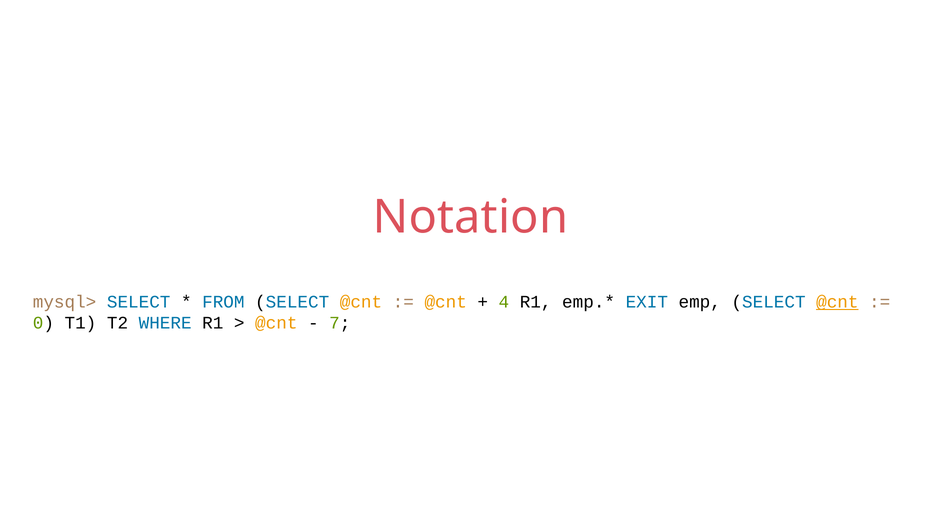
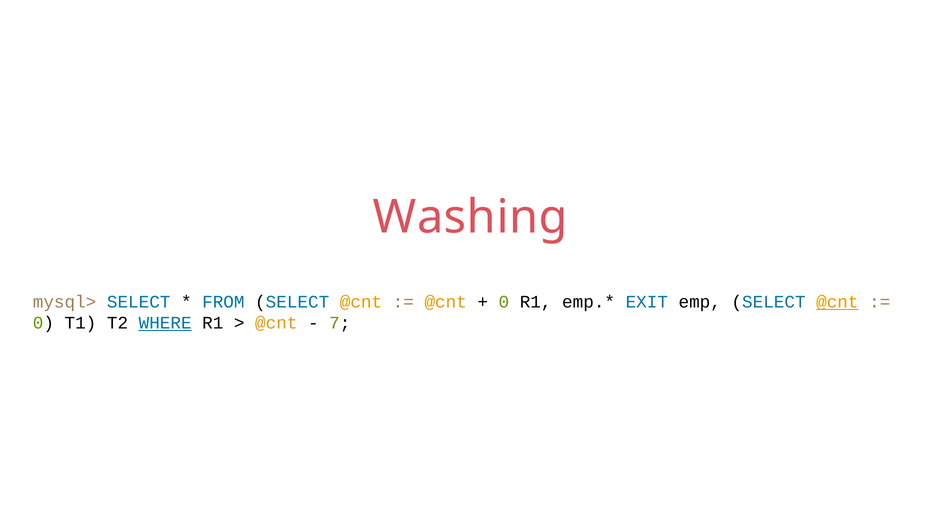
Notation: Notation -> Washing (470, 217)
4: 4 -> 0 (504, 302)
WHERE underline: none -> present (165, 323)
